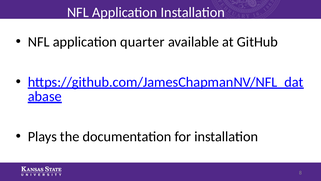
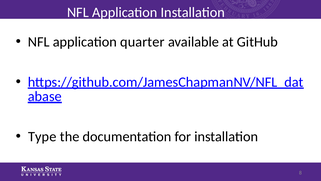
Plays: Plays -> Type (42, 136)
